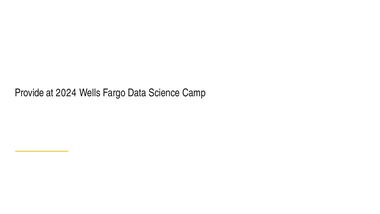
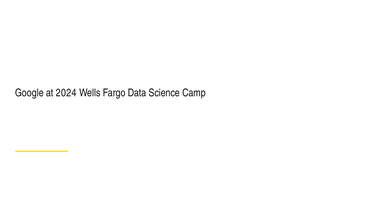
Provide: Provide -> Google (29, 93)
